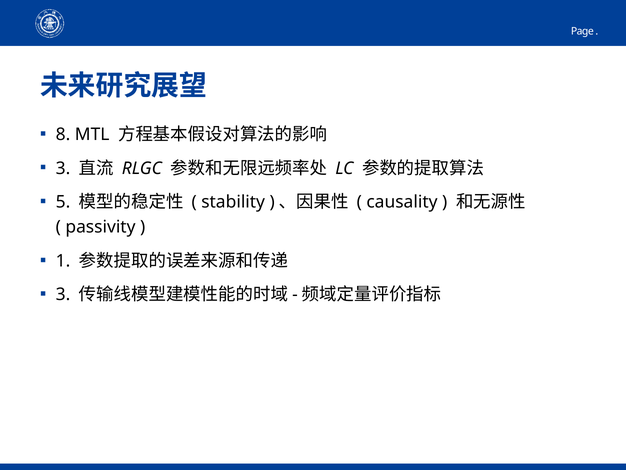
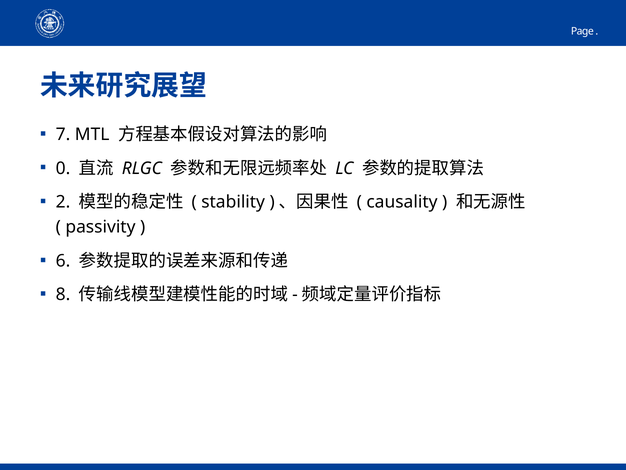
8: 8 -> 7 (63, 134)
3: 3 -> 0 (63, 168)
5: 5 -> 2 (63, 202)
1: 1 -> 6 (63, 261)
3: 3 -> 8 (63, 294)
